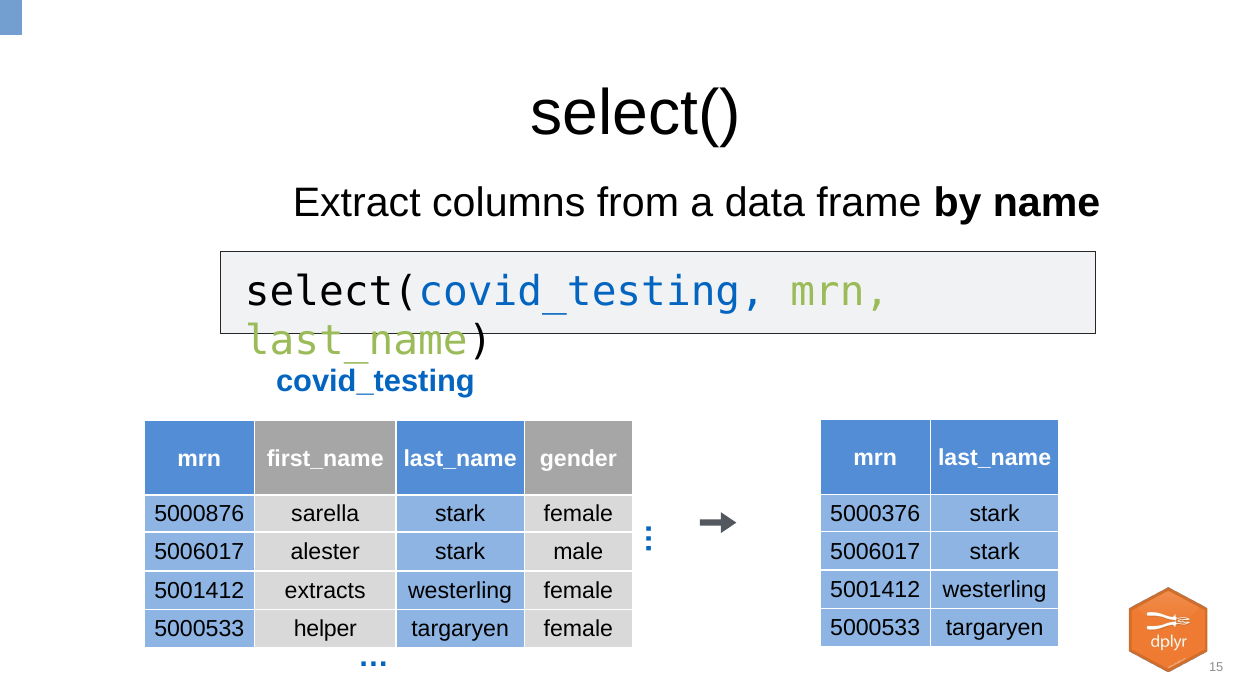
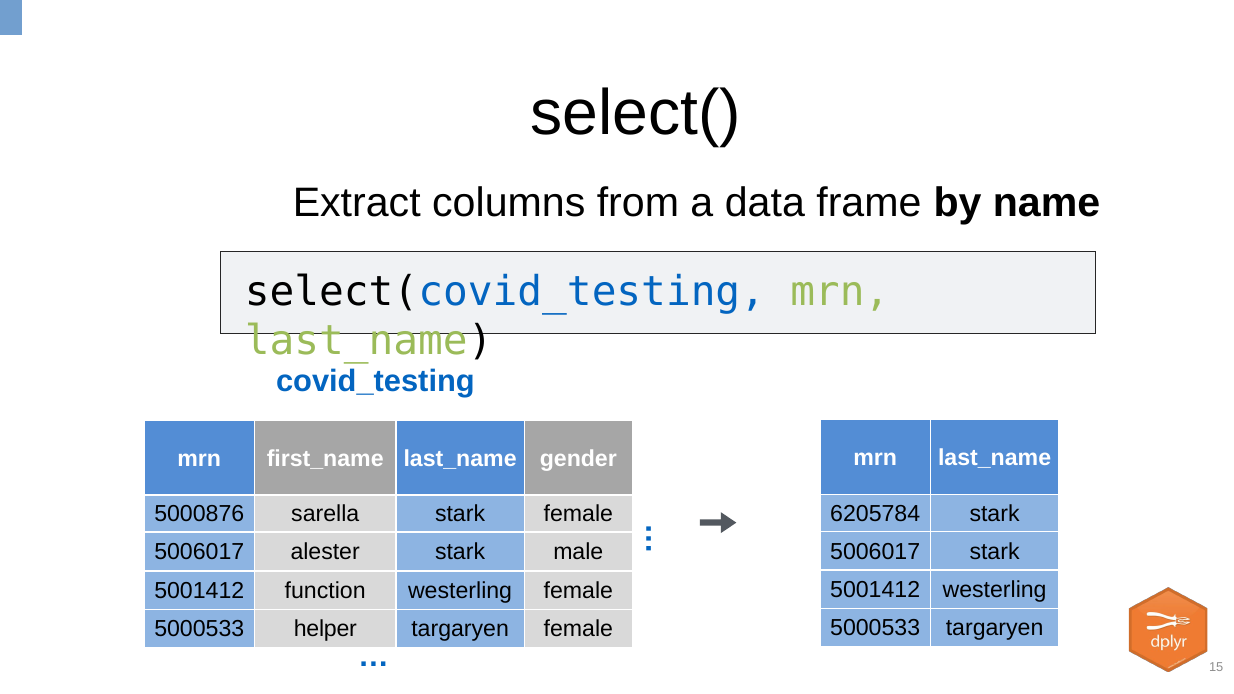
5000376: 5000376 -> 6205784 (875, 514)
extracts: extracts -> function (325, 591)
